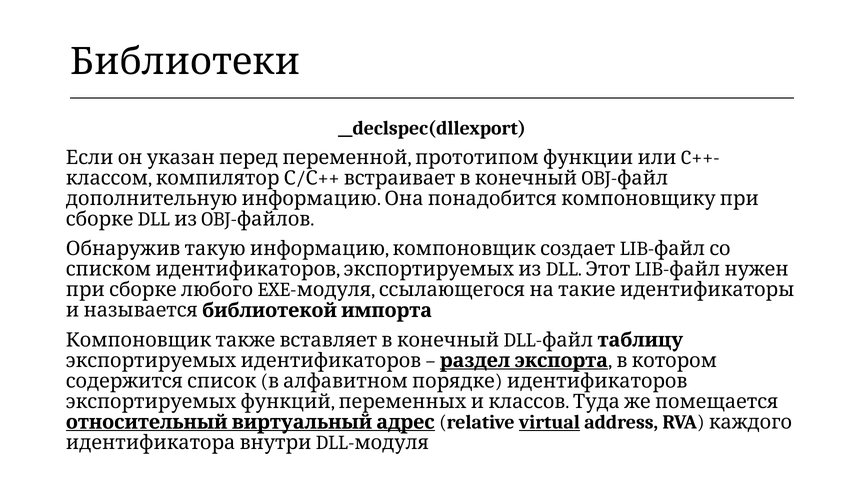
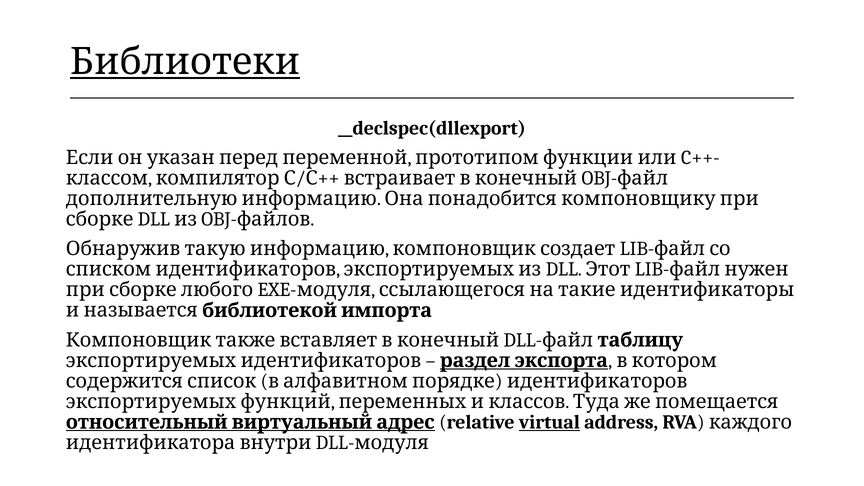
Библиотеки underline: none -> present (185, 62)
